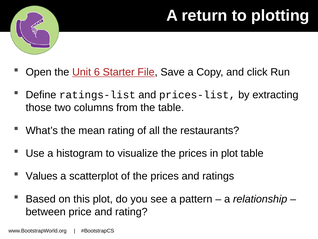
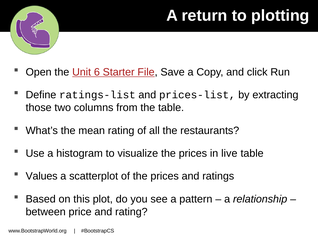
in plot: plot -> live (229, 153)
